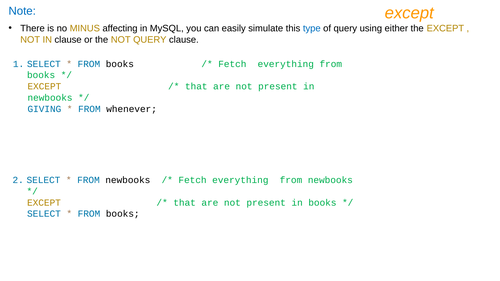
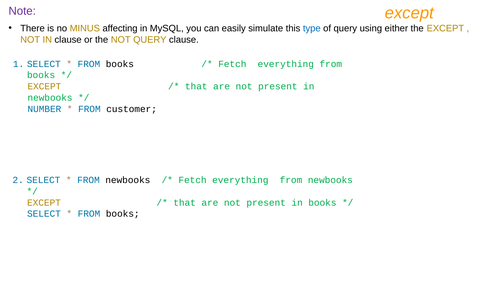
Note colour: blue -> purple (22, 11)
GIVING: GIVING -> NUMBER (44, 109)
whenever: whenever -> customer (132, 109)
